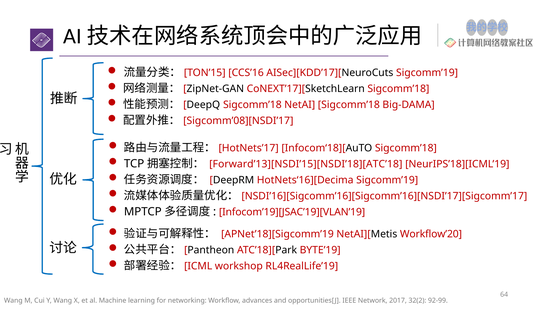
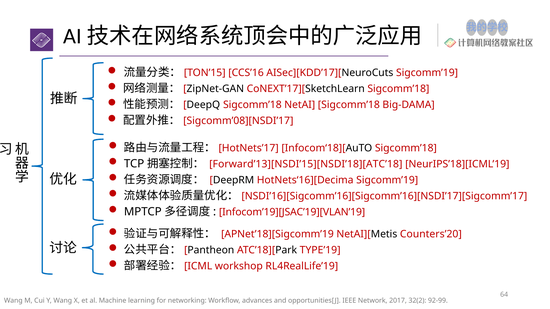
Workflow’20: Workflow’20 -> Counters’20 (431, 234)
BYTE’19: BYTE’19 -> TYPE’19 (320, 251)
